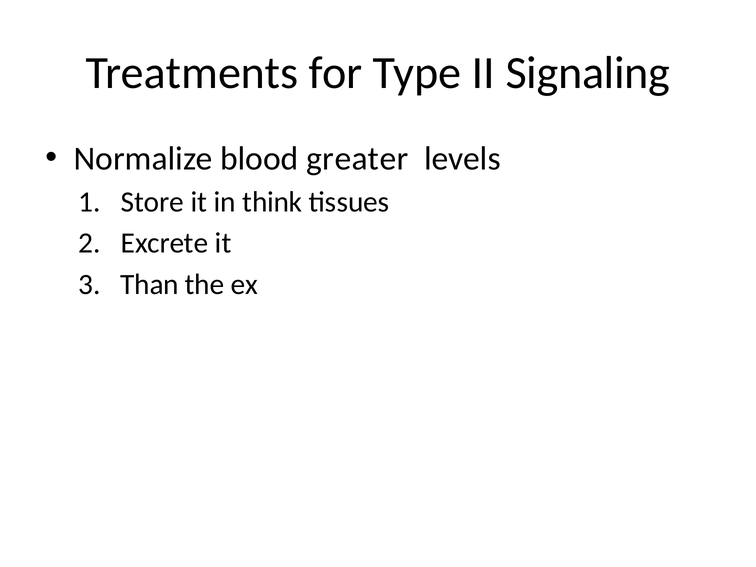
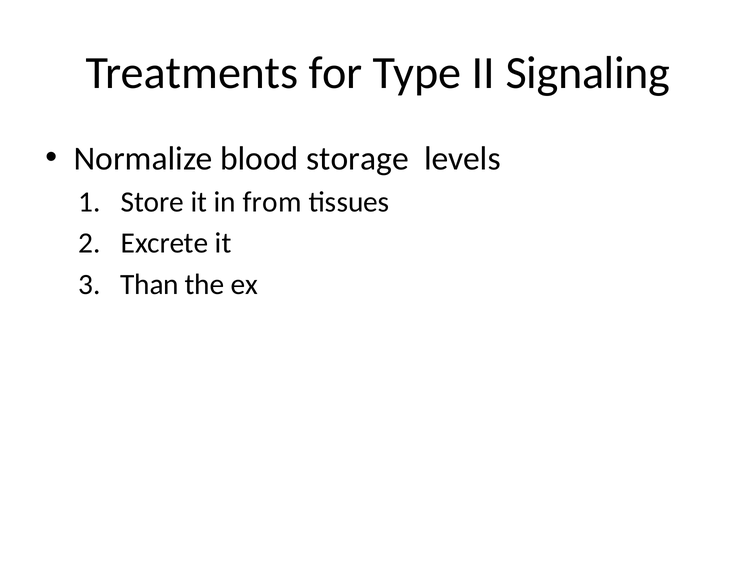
greater: greater -> storage (357, 159)
think: think -> from (272, 202)
